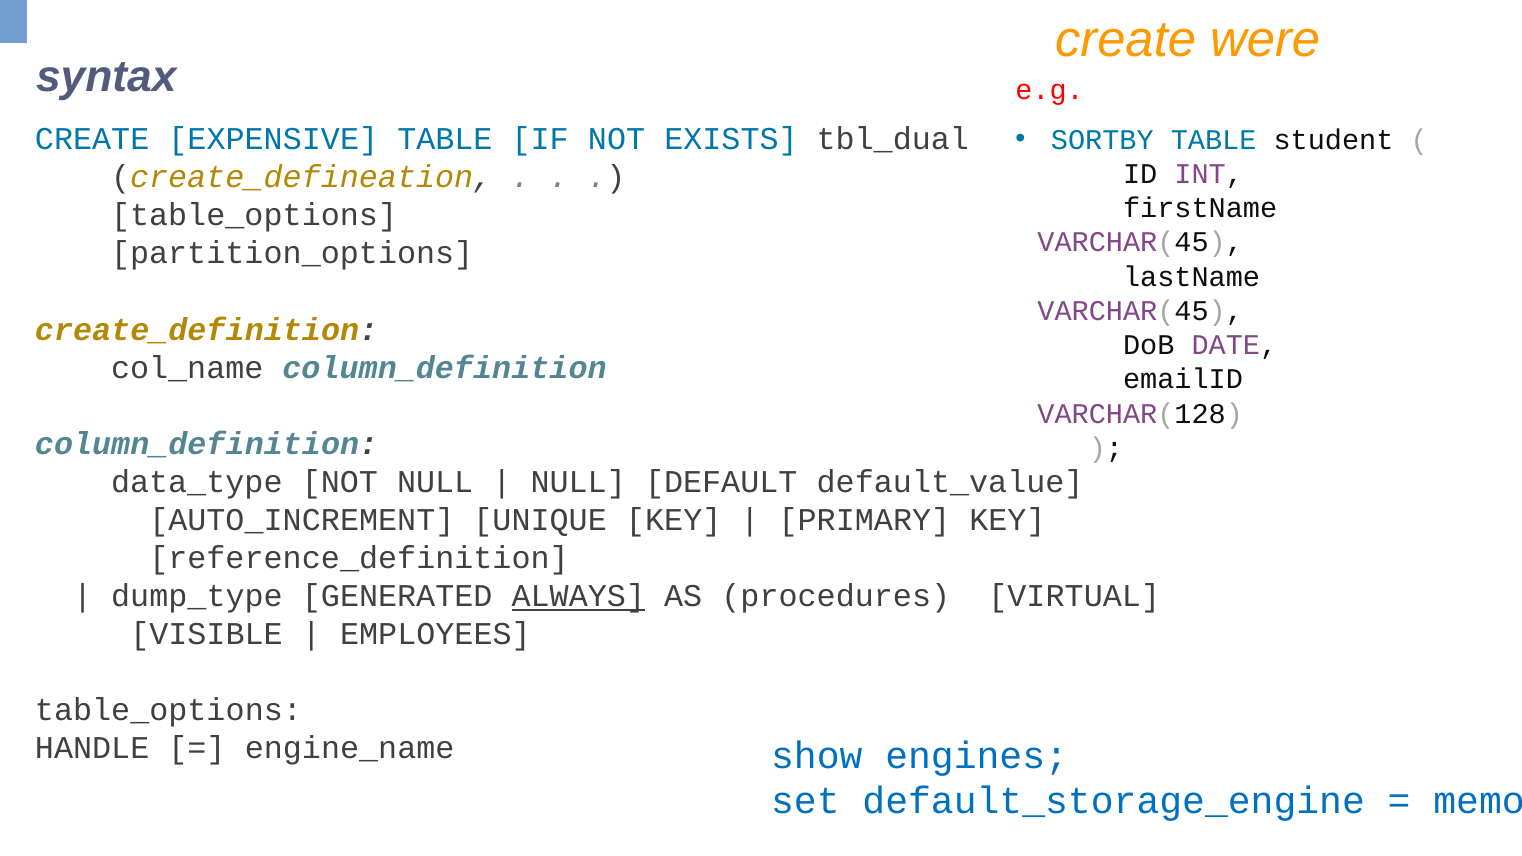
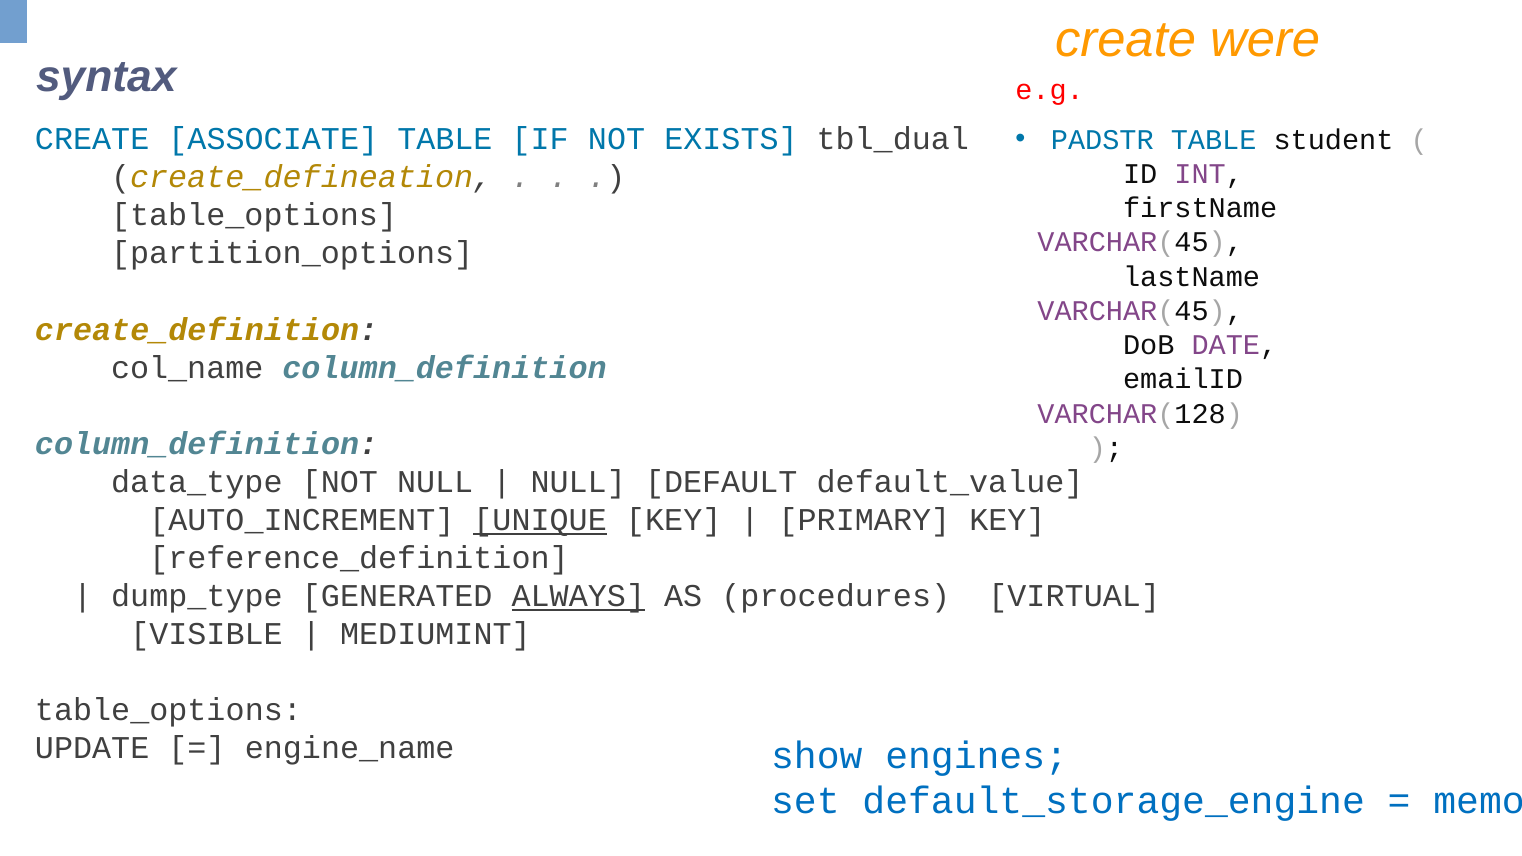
SORTBY: SORTBY -> PADSTR (1102, 140)
EXPENSIVE: EXPENSIVE -> ASSOCIATE (273, 139)
UNIQUE underline: none -> present (540, 520)
EMPLOYEES: EMPLOYEES -> MEDIUMINT (435, 634)
HANDLE: HANDLE -> UPDATE (92, 748)
